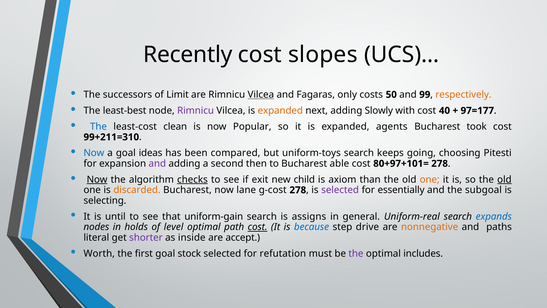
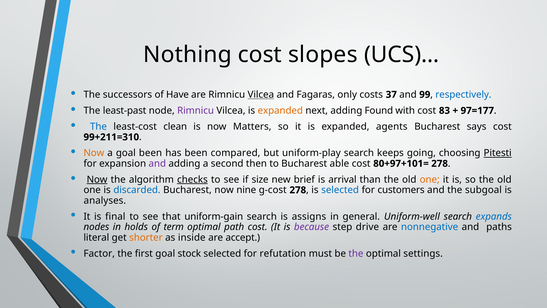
Recently: Recently -> Nothing (188, 55)
Limit: Limit -> Have (178, 95)
50: 50 -> 37 (391, 95)
respectively colour: orange -> blue (463, 95)
least-best: least-best -> least-past (125, 111)
Slowly: Slowly -> Found (379, 111)
40: 40 -> 83 (444, 111)
Popular: Popular -> Matters (252, 127)
took: took -> says (477, 127)
Now colour: blue -> orange (94, 153)
goal ideas: ideas -> been (150, 153)
uniform-toys: uniform-toys -> uniform-play (311, 153)
Pitesti underline: none -> present (498, 153)
exit: exit -> size (260, 179)
child: child -> brief (304, 179)
axiom: axiom -> arrival (342, 179)
old underline: present -> none (504, 179)
discarded colour: orange -> blue (137, 190)
lane: lane -> nine (246, 190)
selected colour: purple -> blue (340, 190)
essentially: essentially -> customers (401, 190)
selecting: selecting -> analyses (105, 200)
until: until -> final (115, 216)
Uniform-real: Uniform-real -> Uniform-well (412, 216)
level: level -> term (174, 227)
cost underline: present -> none (258, 227)
because colour: blue -> purple (312, 227)
nonnegative colour: orange -> blue (430, 227)
shorter colour: purple -> orange (146, 237)
Worth: Worth -> Factor (99, 253)
includes: includes -> settings (423, 253)
